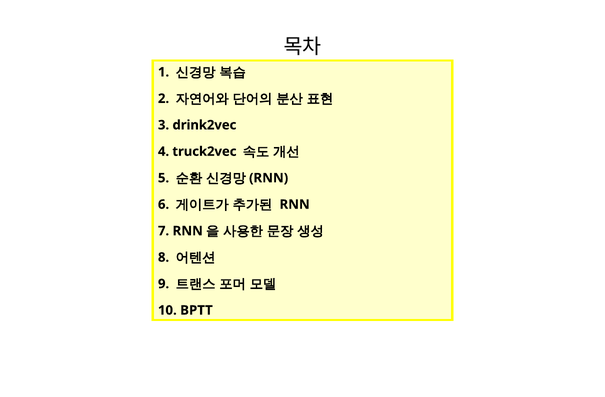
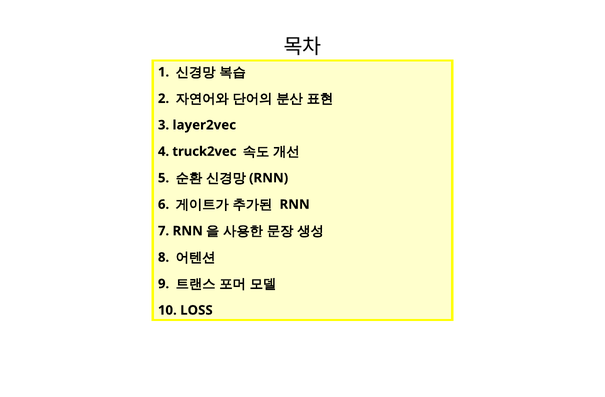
drink2vec: drink2vec -> layer2vec (204, 125)
BPTT: BPTT -> LOSS (196, 311)
